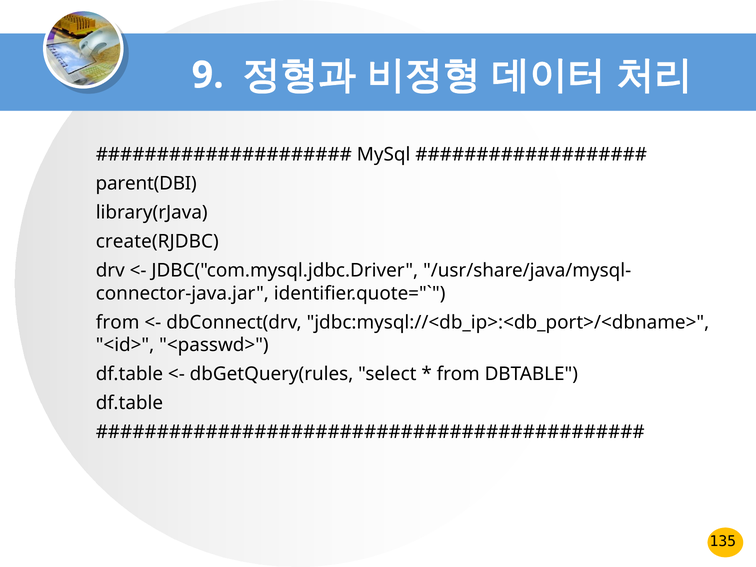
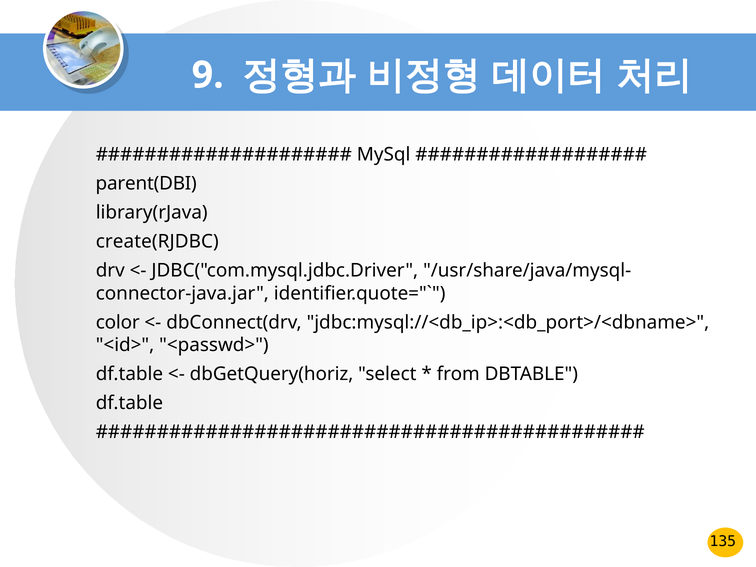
from: from -> color (118, 322)
dbGetQuery(rules: dbGetQuery(rules -> dbGetQuery(horiz (272, 374)
